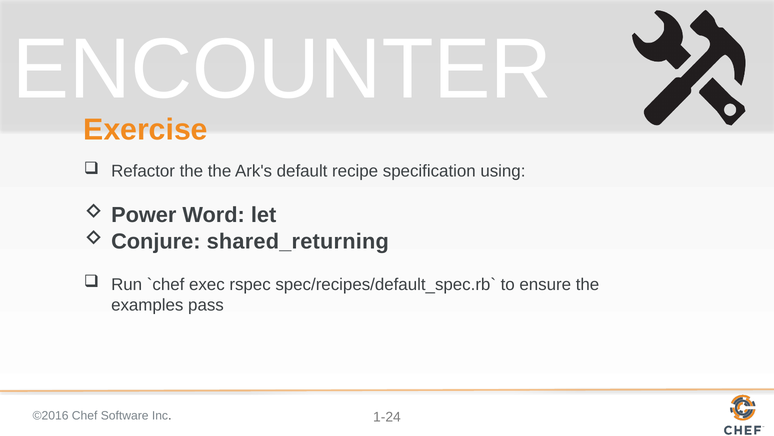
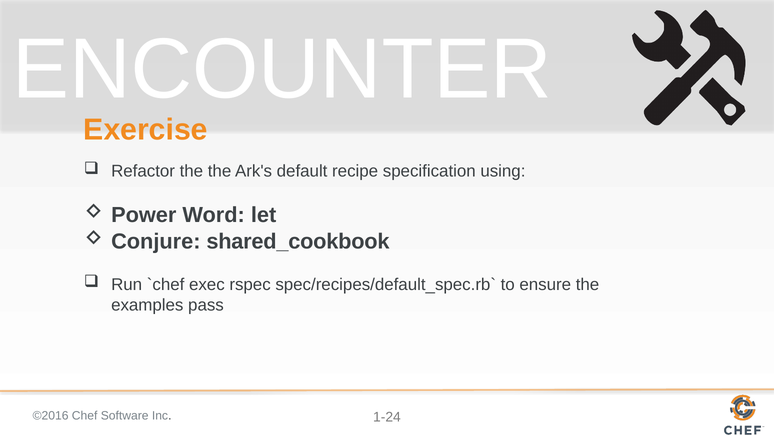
shared_returning: shared_returning -> shared_cookbook (298, 241)
